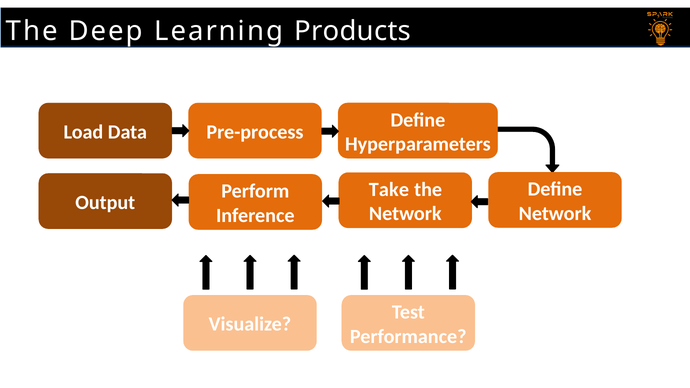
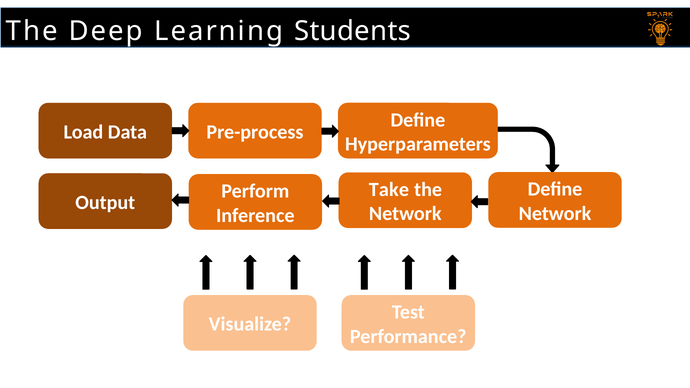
Products: Products -> Students (353, 31)
